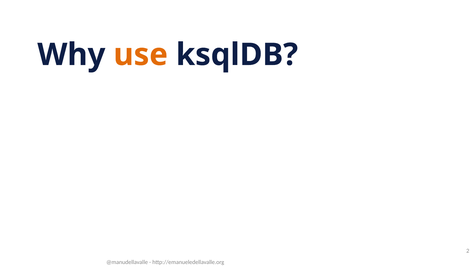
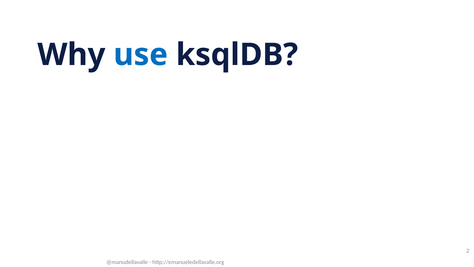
use colour: orange -> blue (141, 55)
